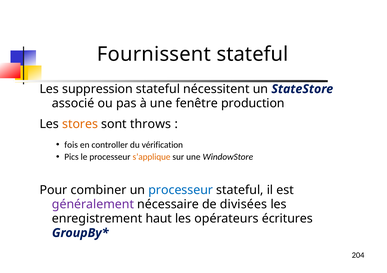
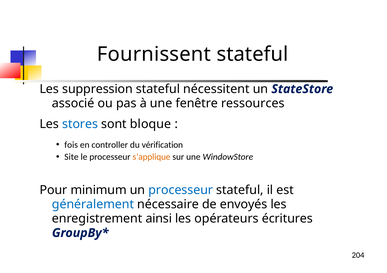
production: production -> ressources (253, 104)
stores colour: orange -> blue (80, 124)
throws: throws -> bloque (151, 124)
Pics: Pics -> Site (71, 157)
combiner: combiner -> minimum (99, 191)
généralement colour: purple -> blue (93, 205)
divisées: divisées -> envoyés (244, 205)
haut: haut -> ainsi (159, 219)
